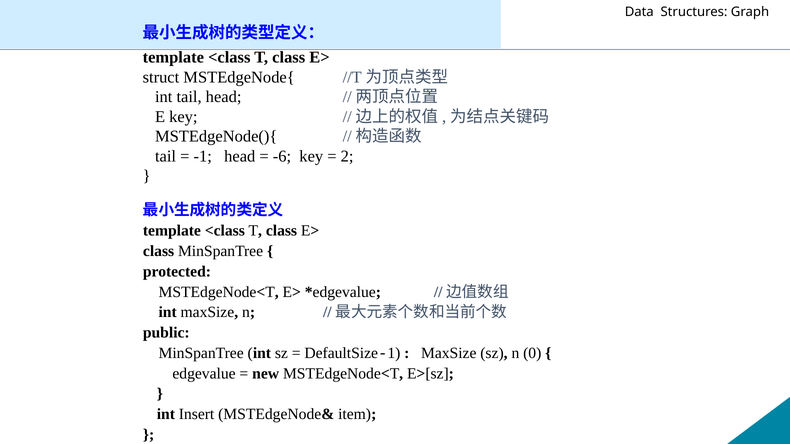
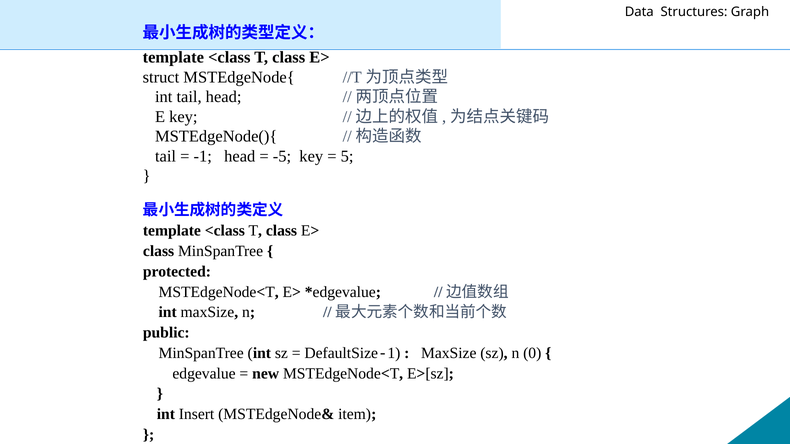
-6: -6 -> -5 (282, 156)
2: 2 -> 5 (347, 156)
